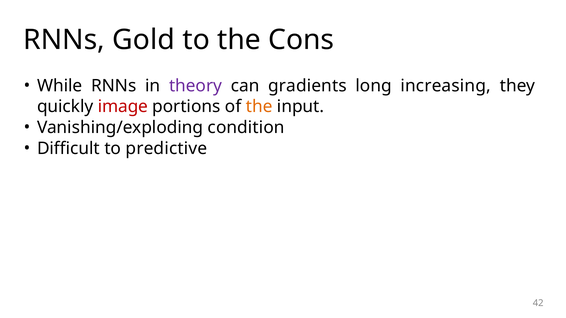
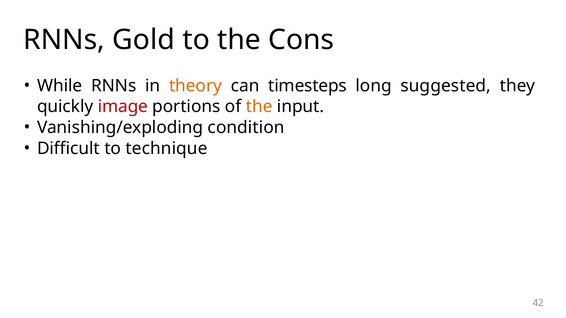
theory colour: purple -> orange (196, 86)
gradients: gradients -> timesteps (308, 86)
increasing: increasing -> suggested (446, 86)
predictive: predictive -> technique (167, 148)
